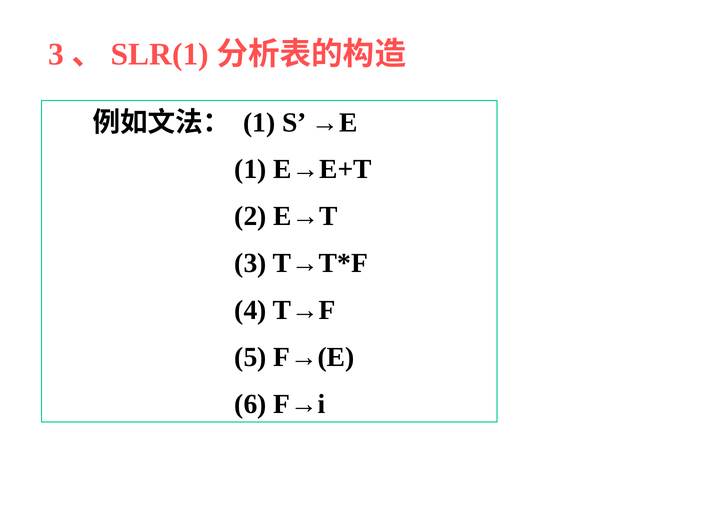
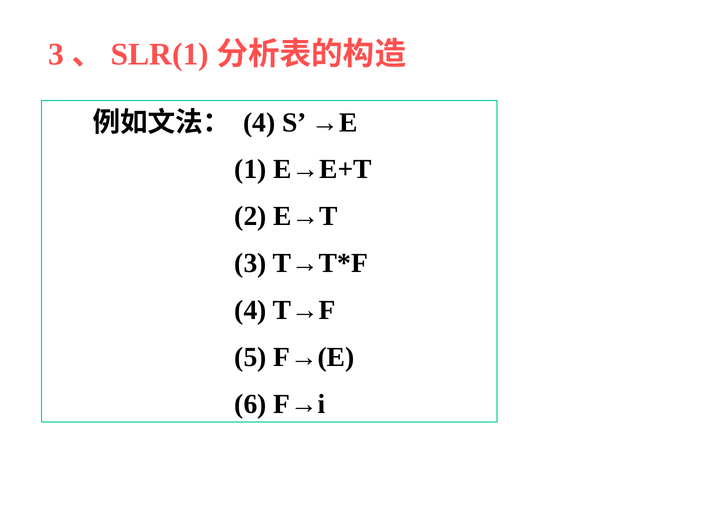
1: 1 -> 4 (259, 123)
